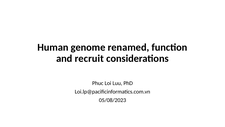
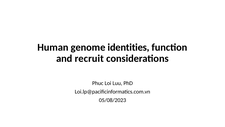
renamed: renamed -> identities (129, 47)
